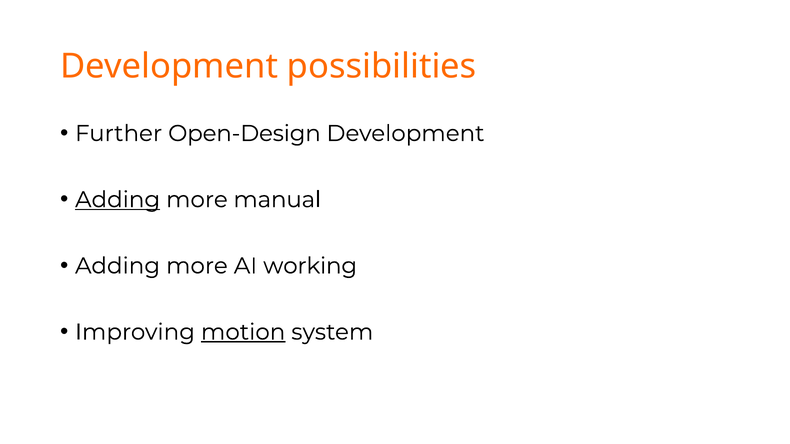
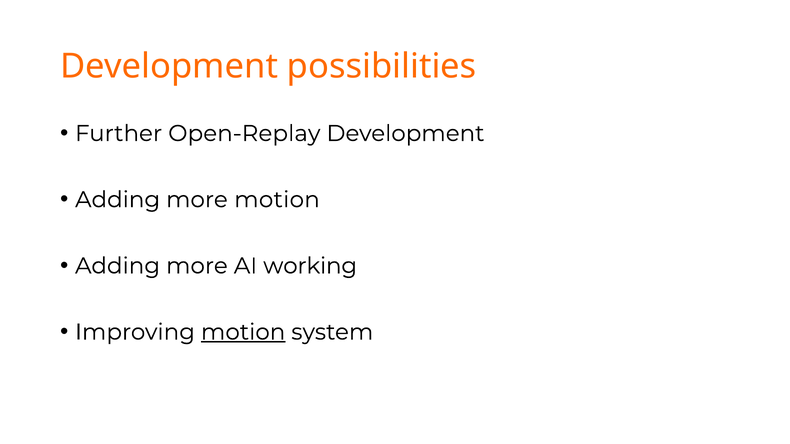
Open-Design: Open-Design -> Open-Replay (244, 134)
Adding underline: present -> none (118, 200)
more manual: manual -> motion (277, 200)
